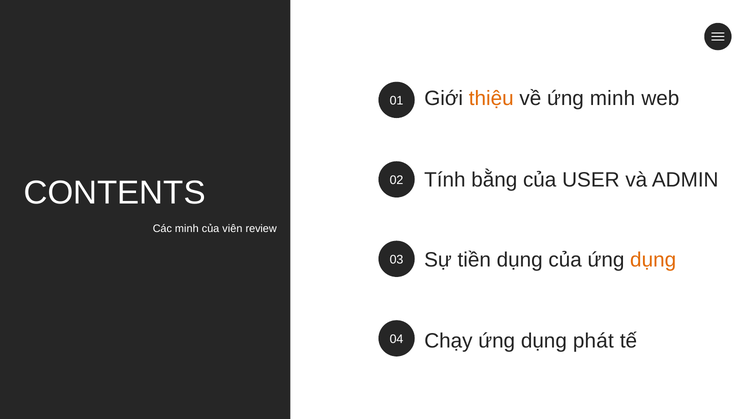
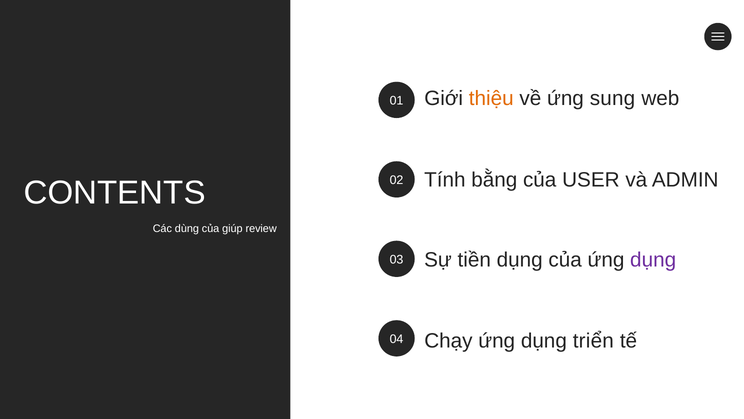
ứng minh: minh -> sung (613, 98)
Các minh: minh -> dùng (187, 228)
viên: viên -> giúp (232, 228)
dụng colour: orange -> purple (653, 260)
phát: phát -> triển (593, 341)
